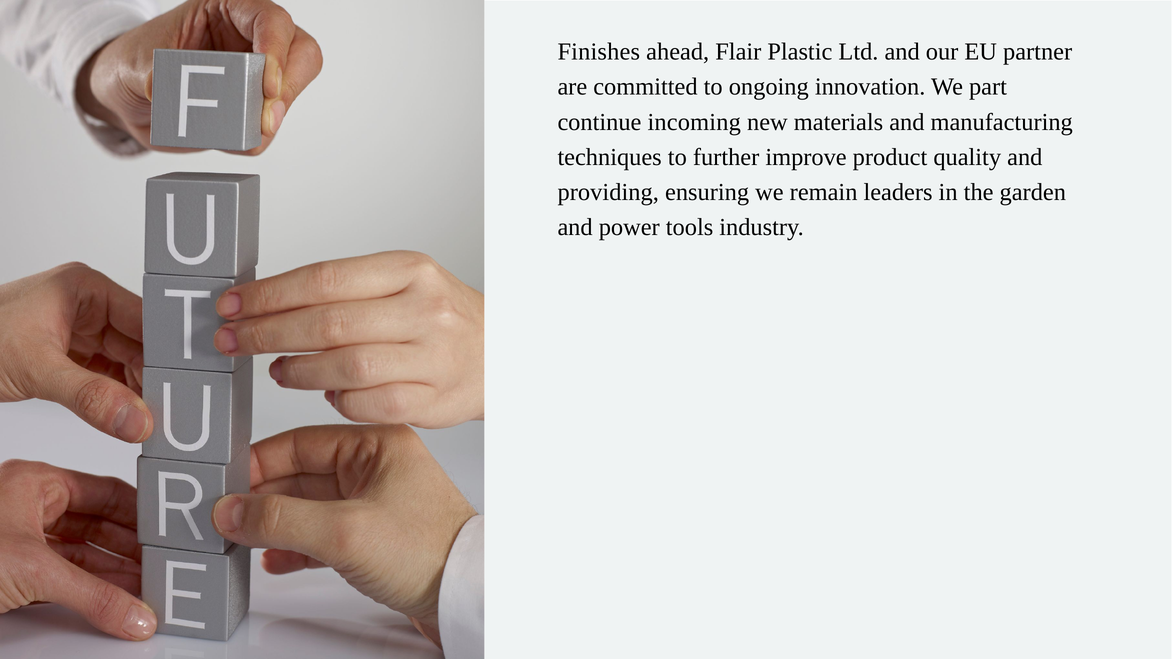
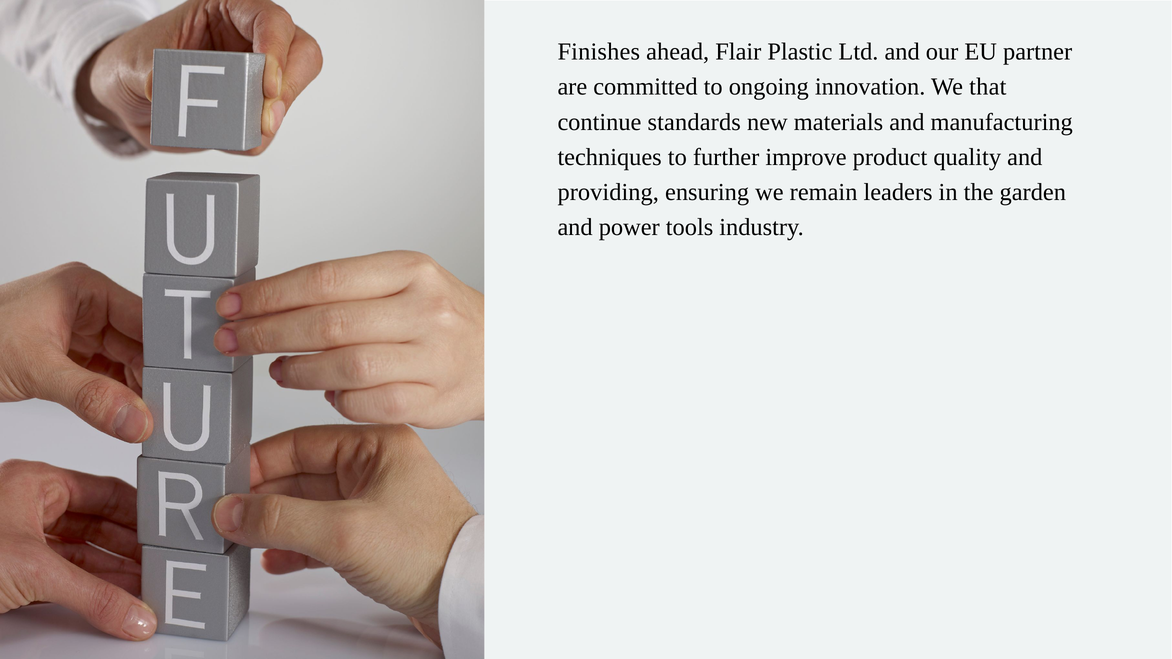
part: part -> that (988, 87)
incoming: incoming -> standards (694, 122)
